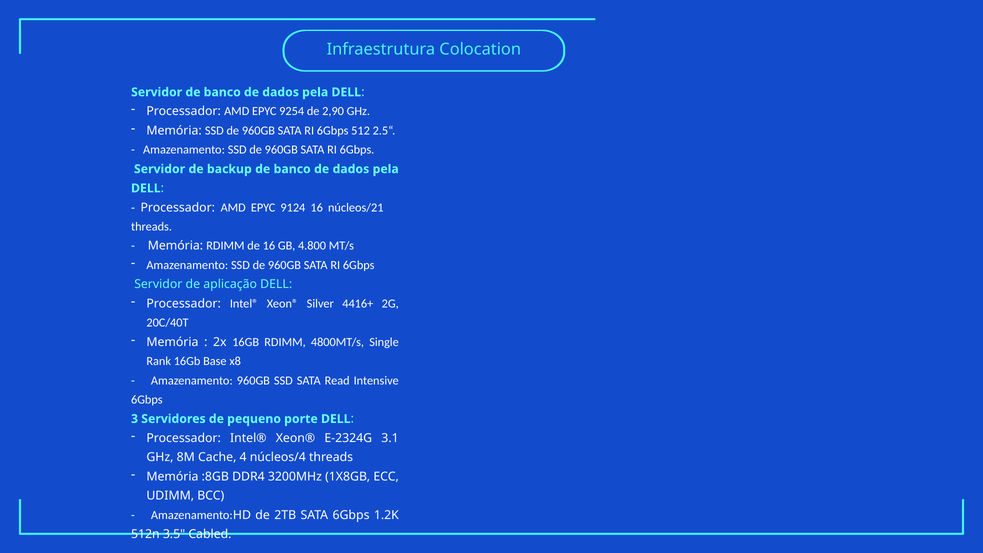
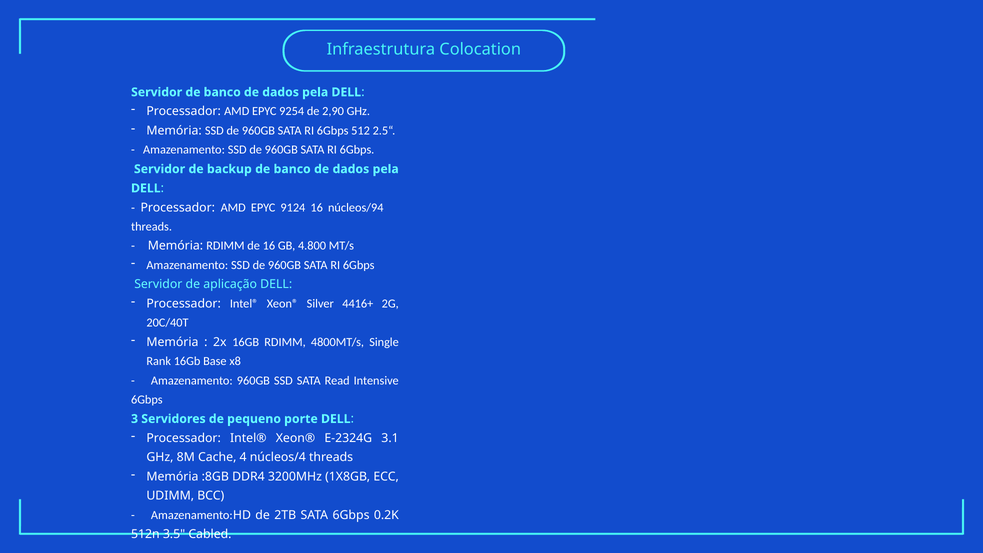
núcleos/21: núcleos/21 -> núcleos/94 (356, 207)
1.2K: 1.2K -> 0.2K (386, 515)
